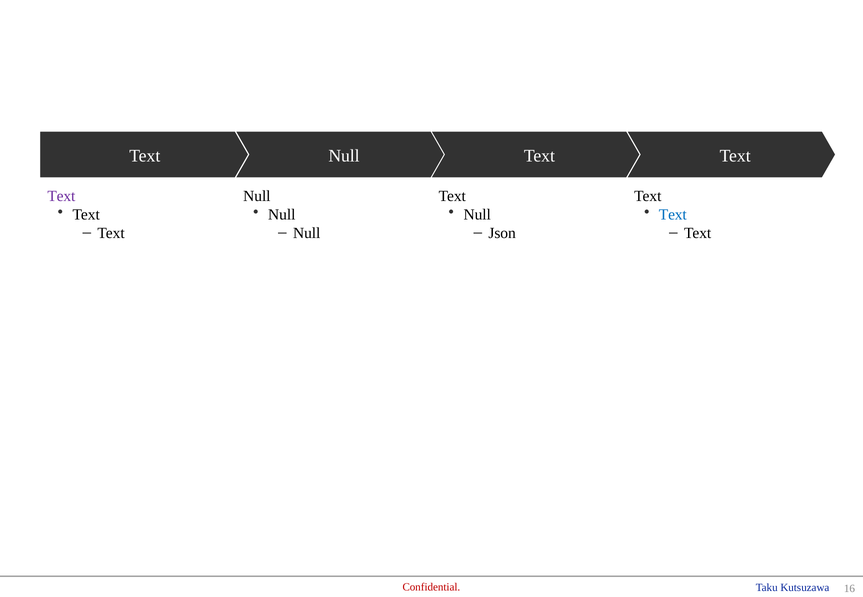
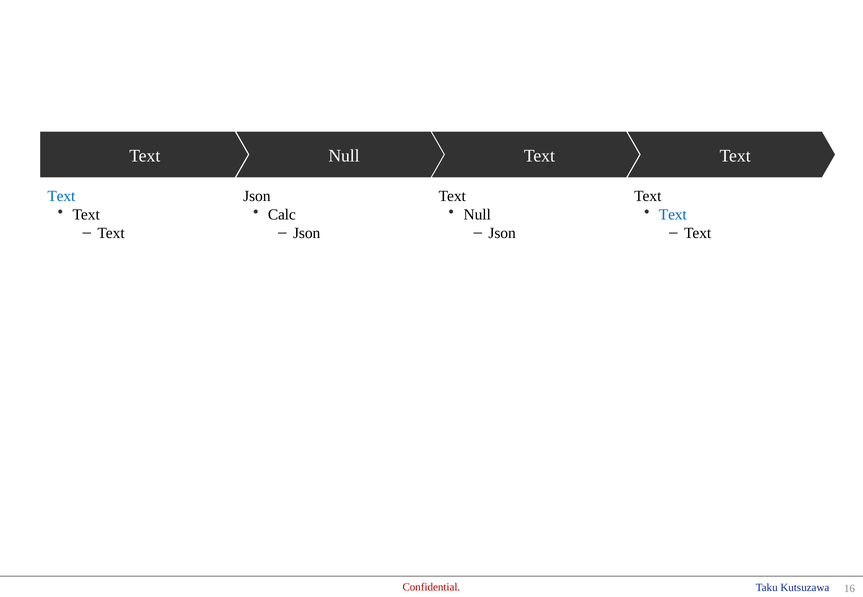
Text colour: purple -> blue (61, 196)
Null: Null -> Json (257, 196)
Null: Null -> Calc (282, 215)
Null: Null -> Json (307, 233)
